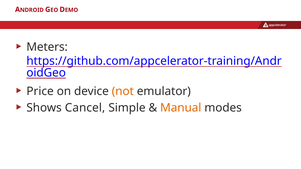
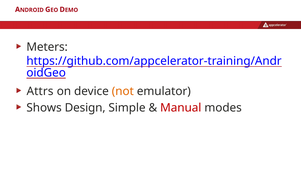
Price: Price -> Attrs (40, 91)
Cancel: Cancel -> Design (85, 108)
Manual colour: orange -> red (181, 108)
